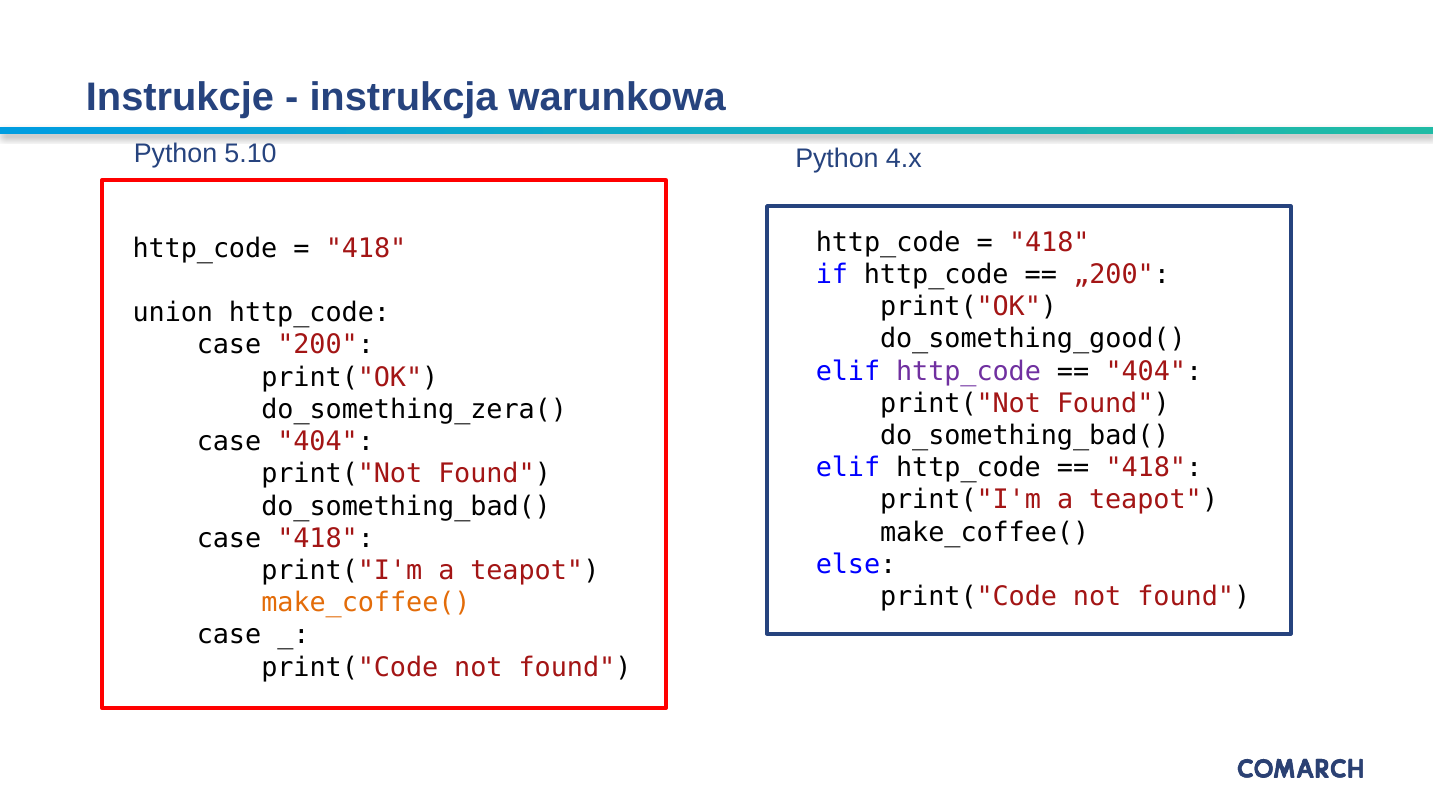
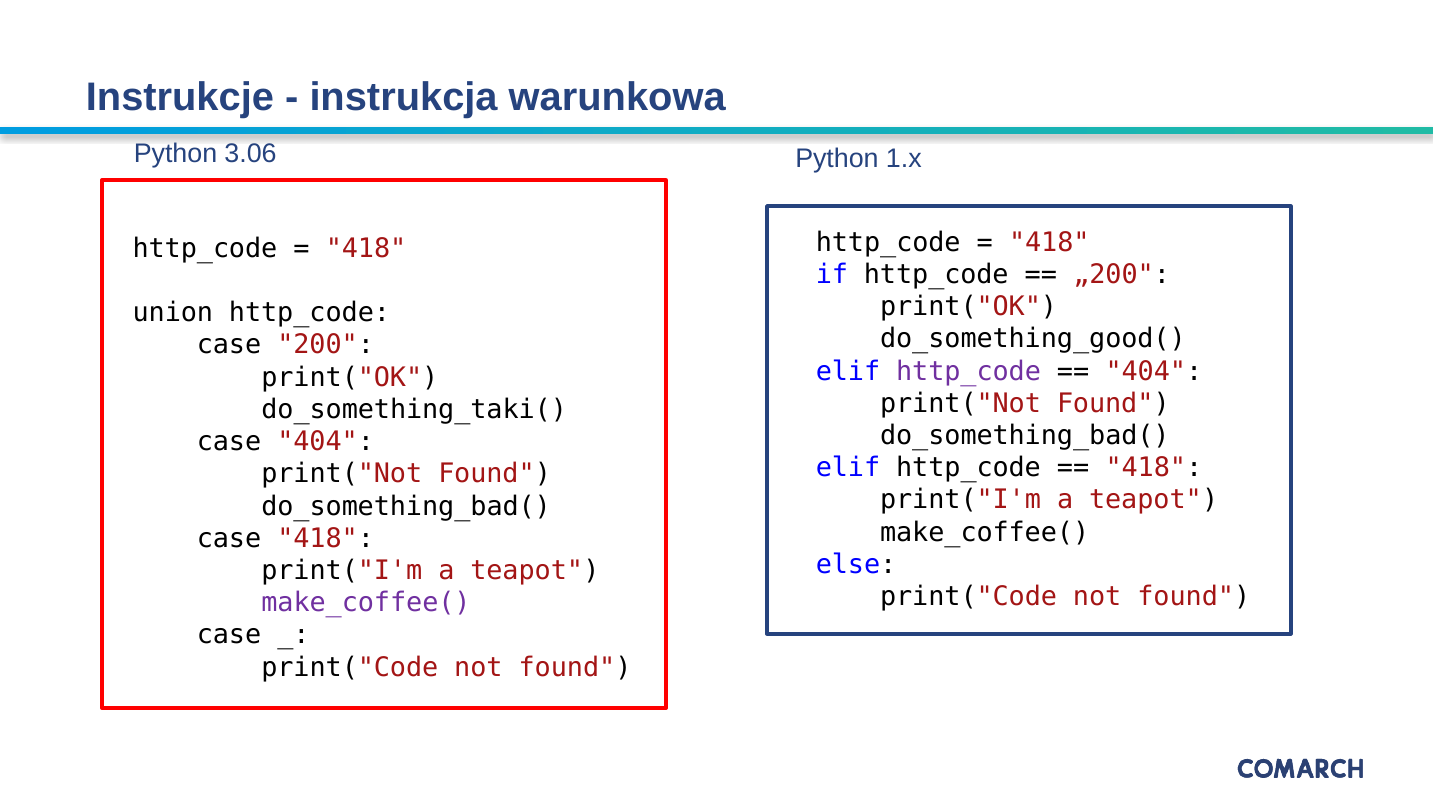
5.10: 5.10 -> 3.06 (251, 154)
4.x: 4.x -> 1.x (904, 158)
do_something_zera(: do_something_zera( -> do_something_taki( (414, 410)
make_coffee( colour: orange -> purple (366, 603)
